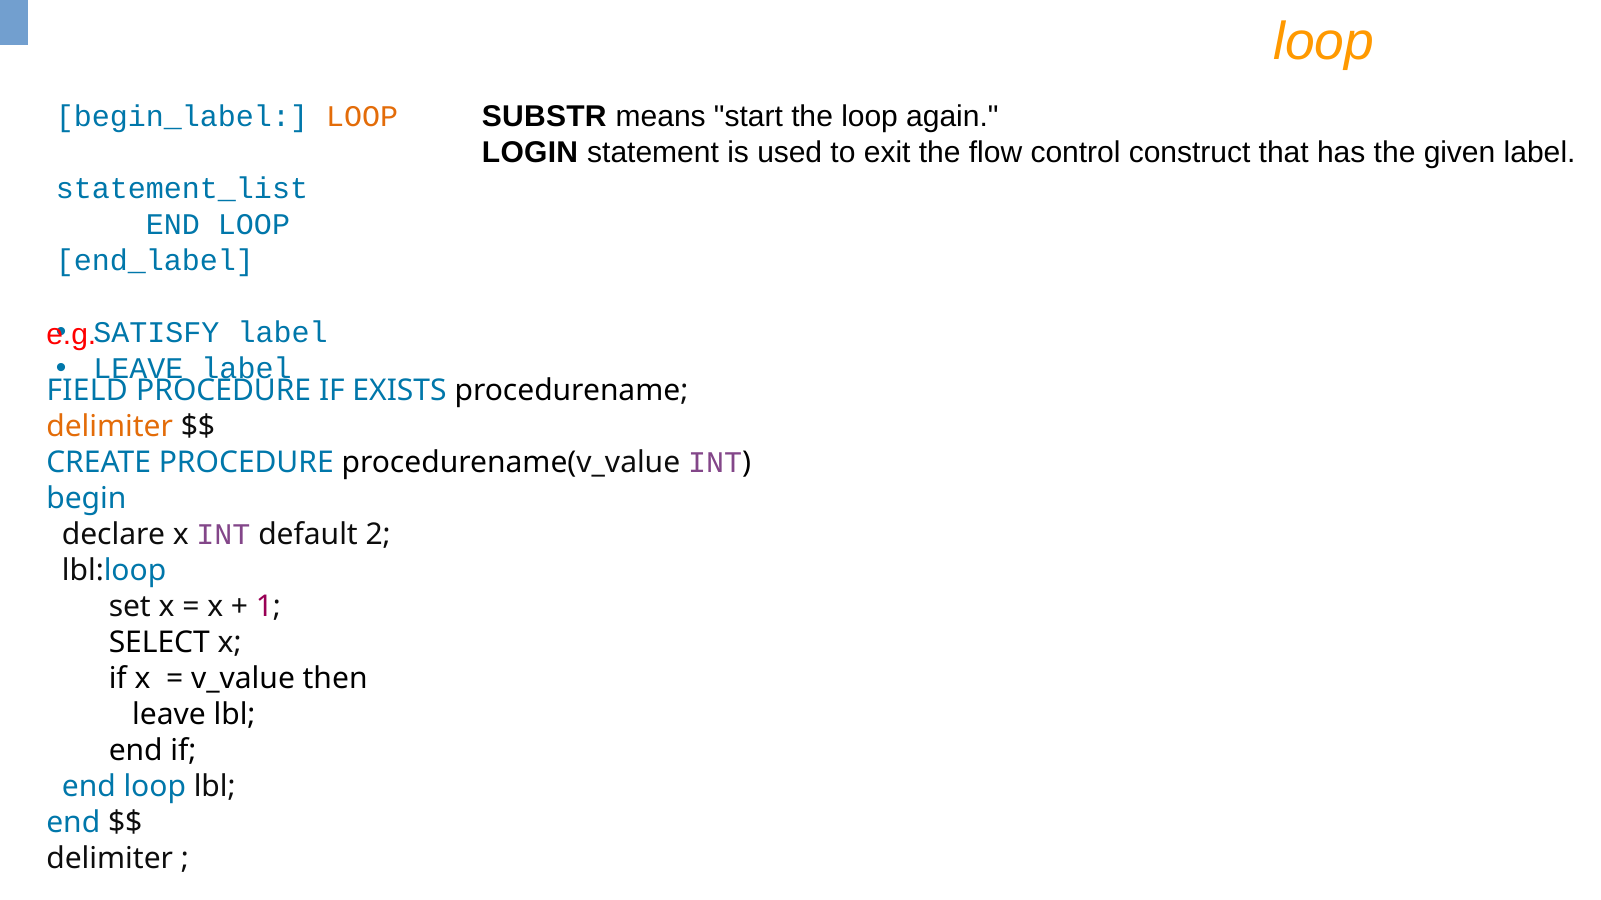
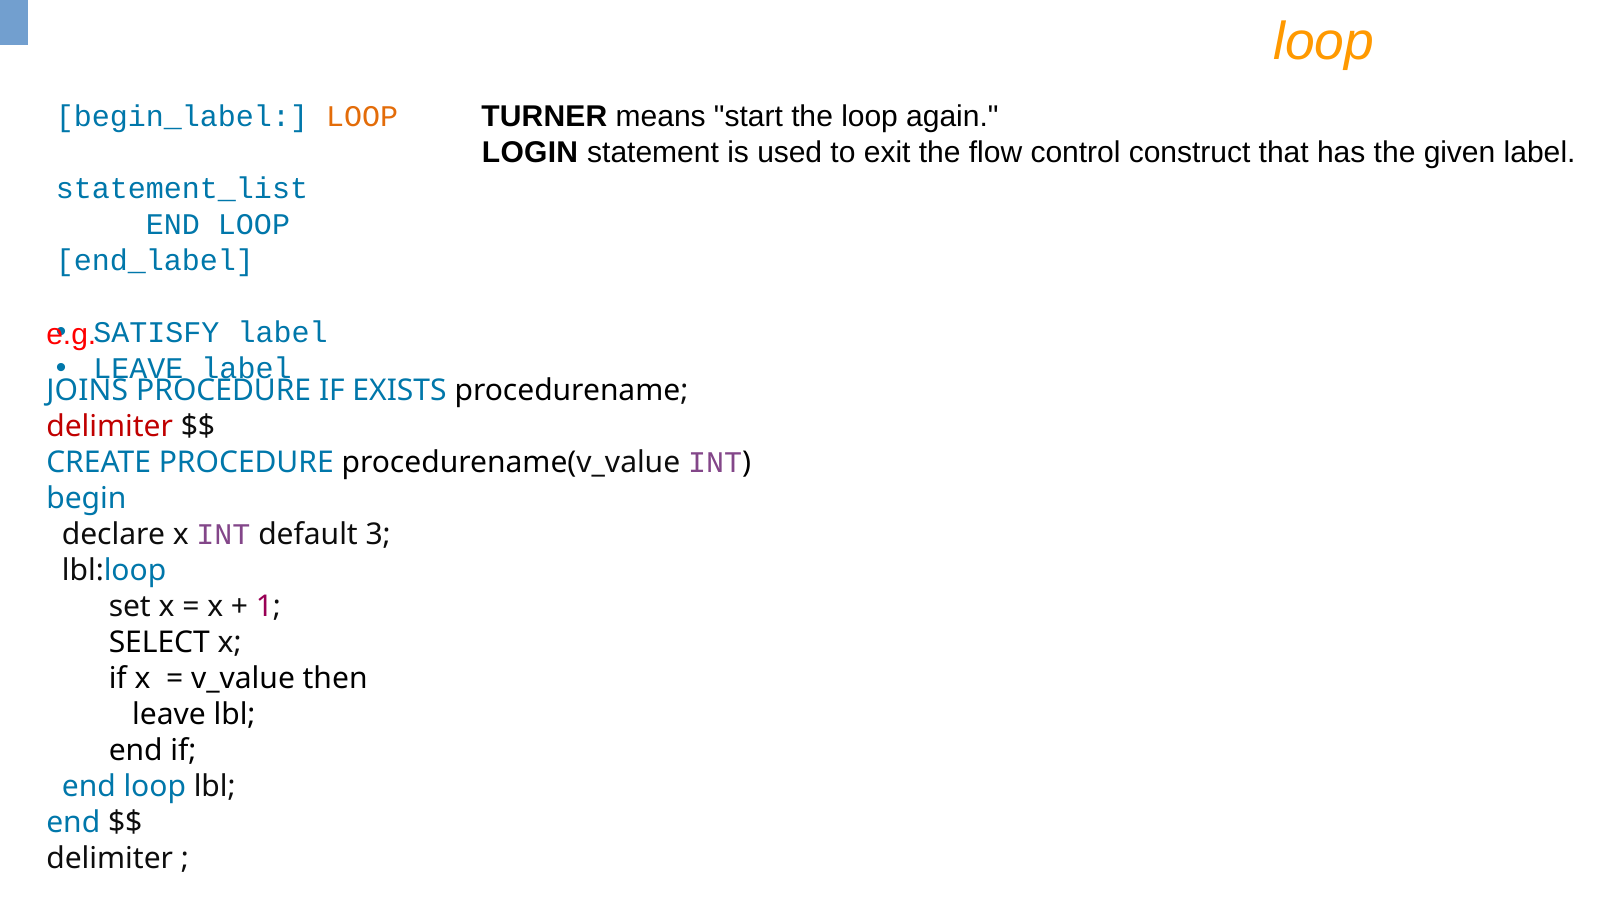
SUBSTR: SUBSTR -> TURNER (544, 117)
FIELD: FIELD -> JOINS (87, 391)
delimiter colour: orange -> red (110, 427)
2: 2 -> 3 (378, 535)
